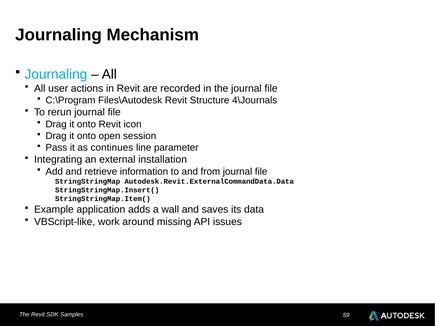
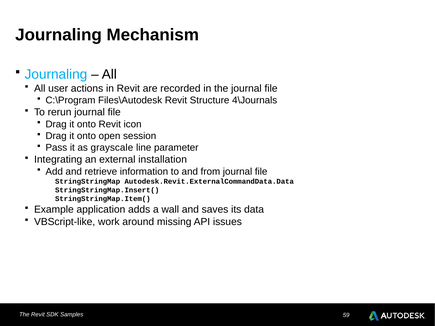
continues: continues -> grayscale (112, 148)
